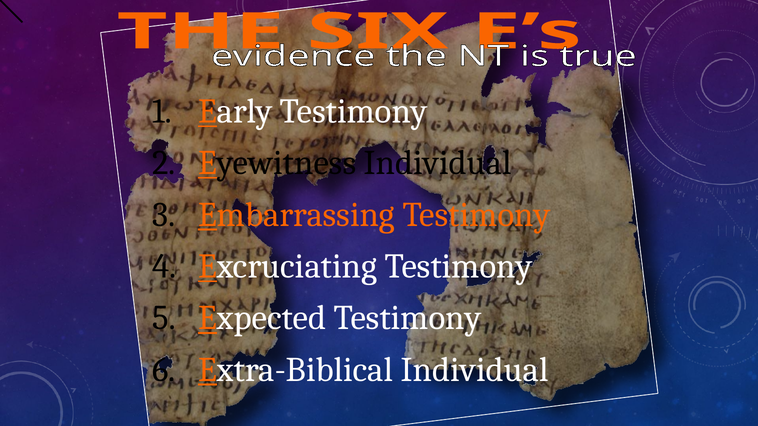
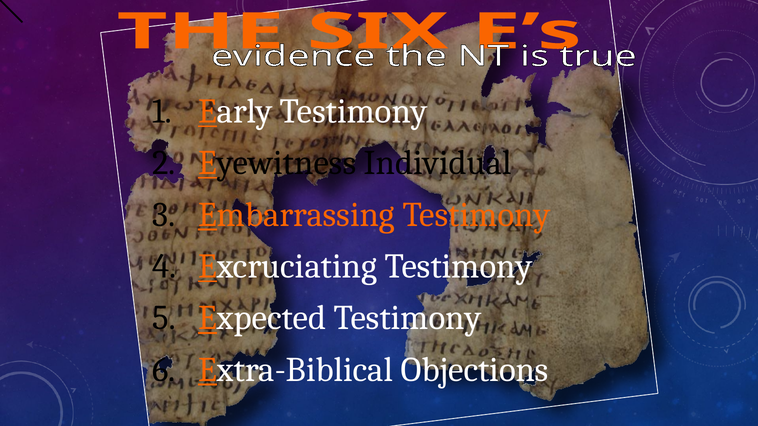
Extra-Biblical Individual: Individual -> Objections (475, 370)
